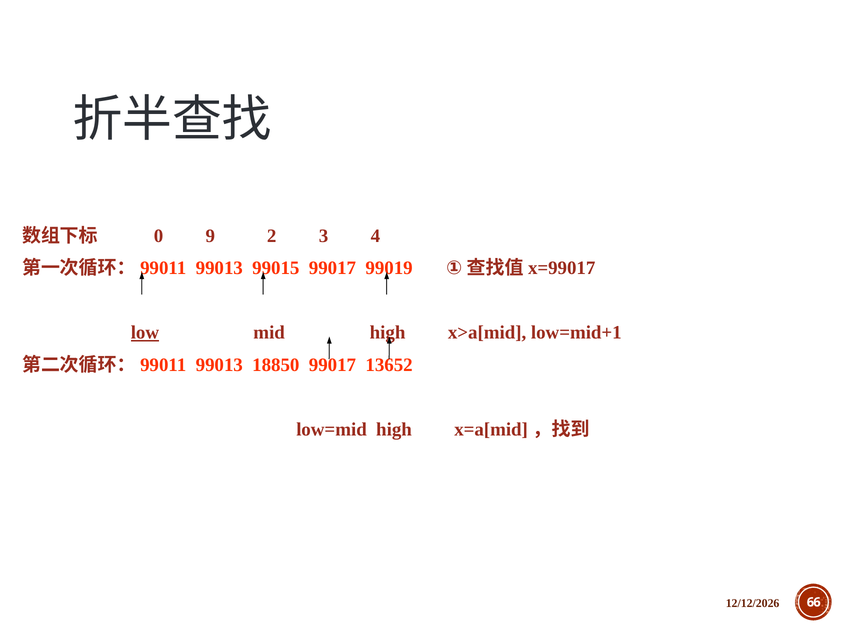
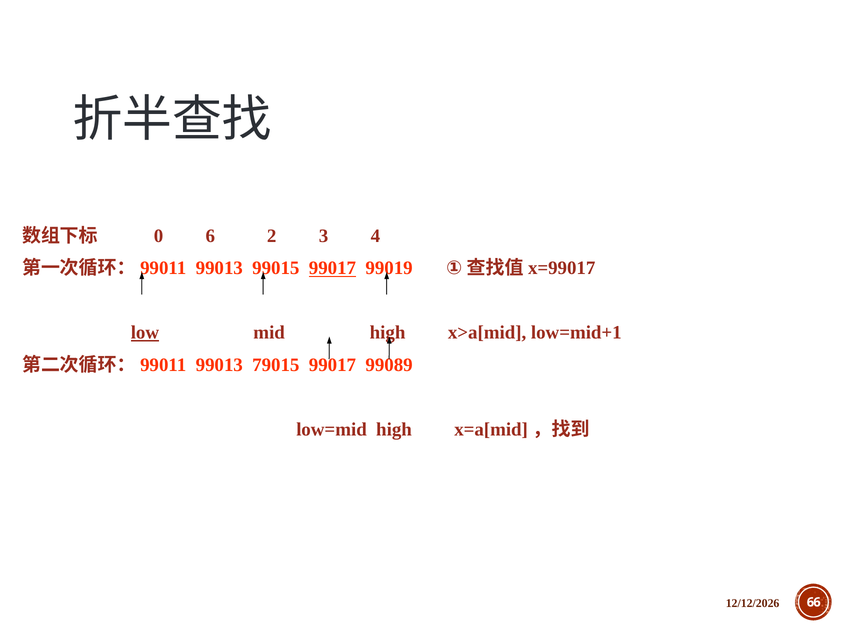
9: 9 -> 6 (210, 236)
99017 underline: none -> present (332, 268)
18850: 18850 -> 79015 (276, 365)
13652: 13652 -> 99089 (389, 365)
